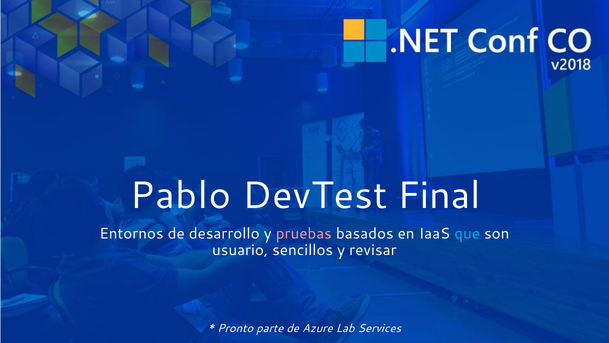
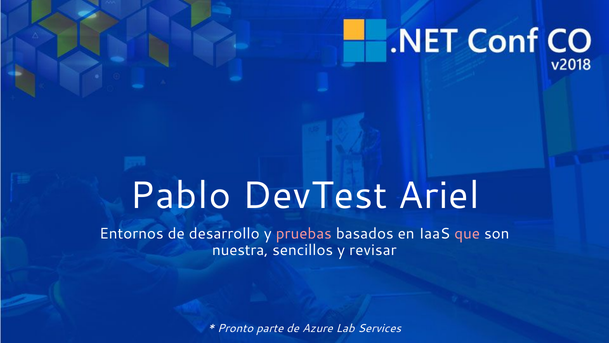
Final: Final -> Ariel (439, 195)
que colour: light blue -> pink (467, 233)
usuario: usuario -> nuestra (240, 250)
